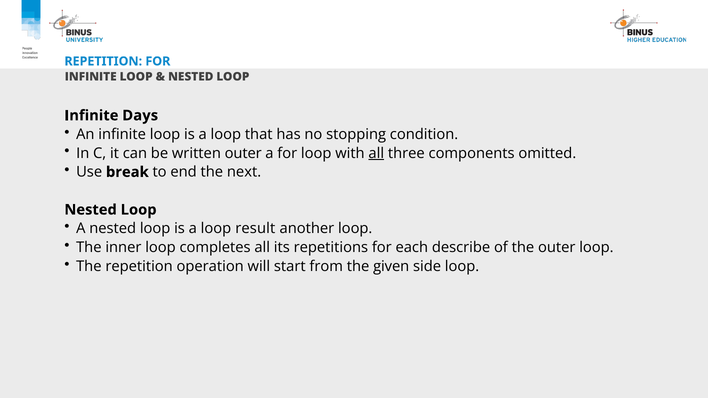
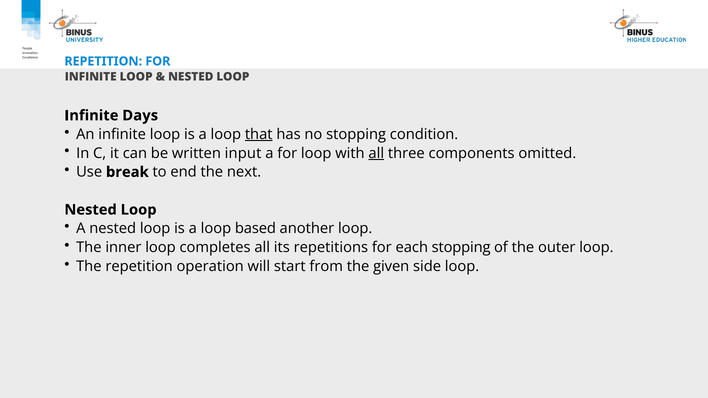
that underline: none -> present (259, 134)
written outer: outer -> input (243, 153)
result: result -> based (255, 229)
each describe: describe -> stopping (461, 248)
